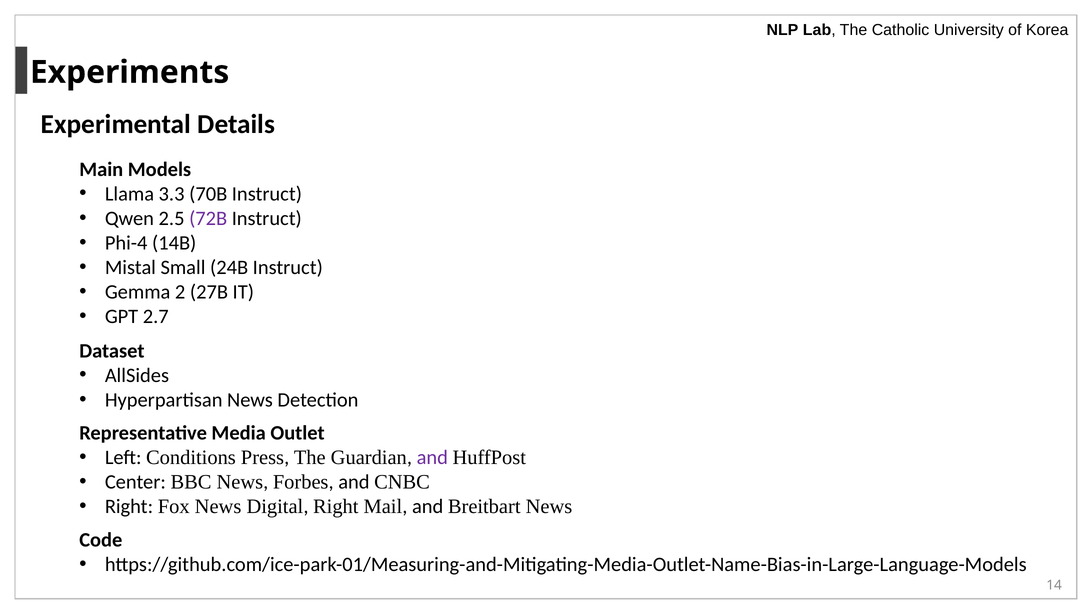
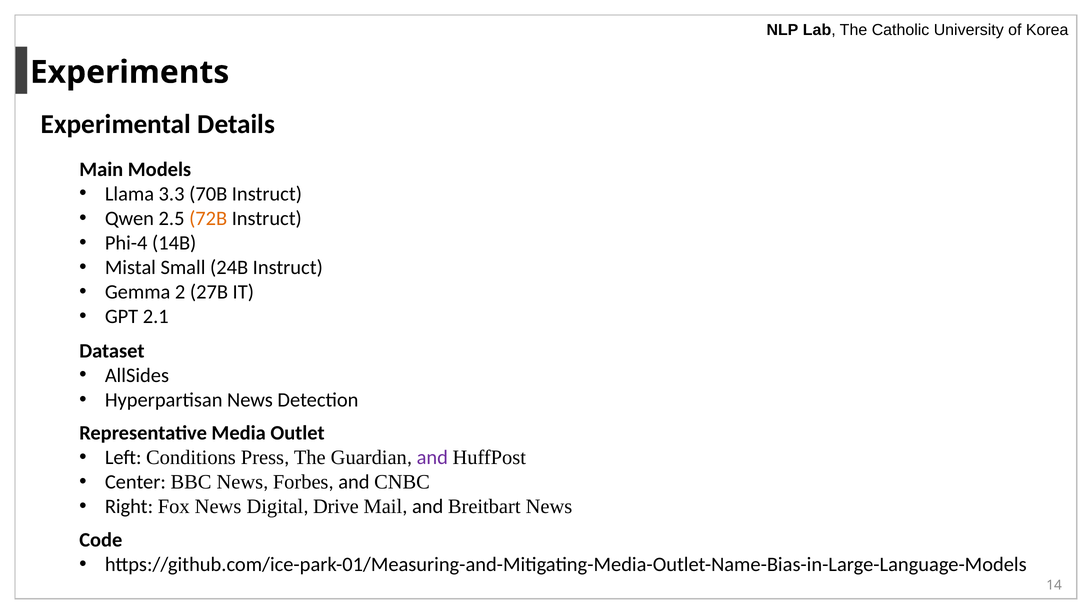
72B colour: purple -> orange (208, 218)
2.7: 2.7 -> 2.1 (156, 317)
Digital Right: Right -> Drive (336, 507)
